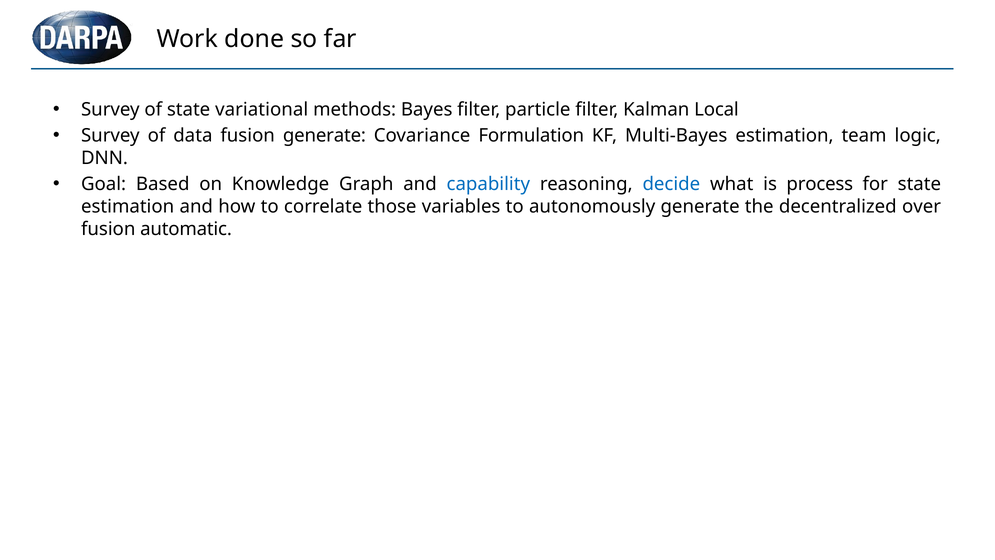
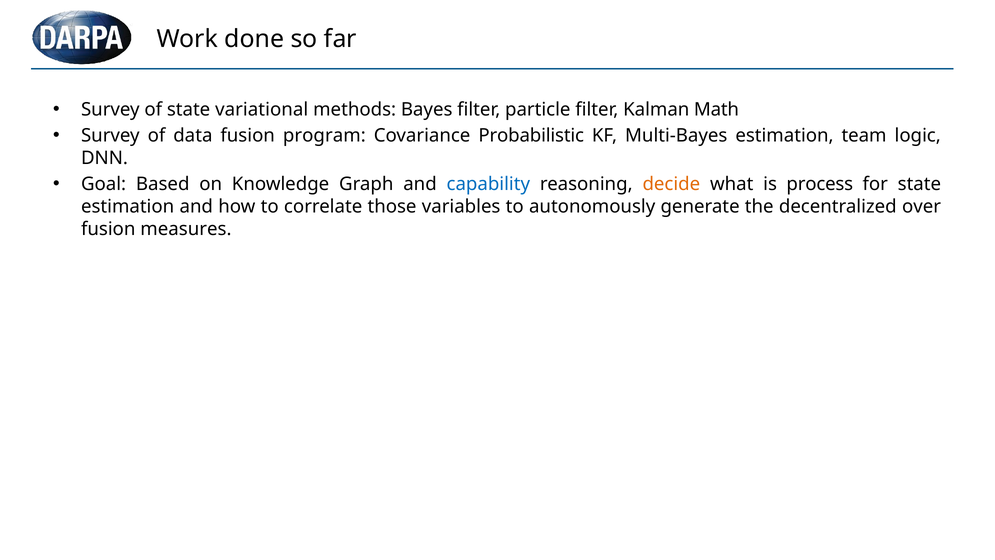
Local: Local -> Math (716, 110)
fusion generate: generate -> program (324, 136)
Formulation: Formulation -> Probabilistic (531, 136)
decide colour: blue -> orange (671, 184)
automatic: automatic -> measures (186, 229)
